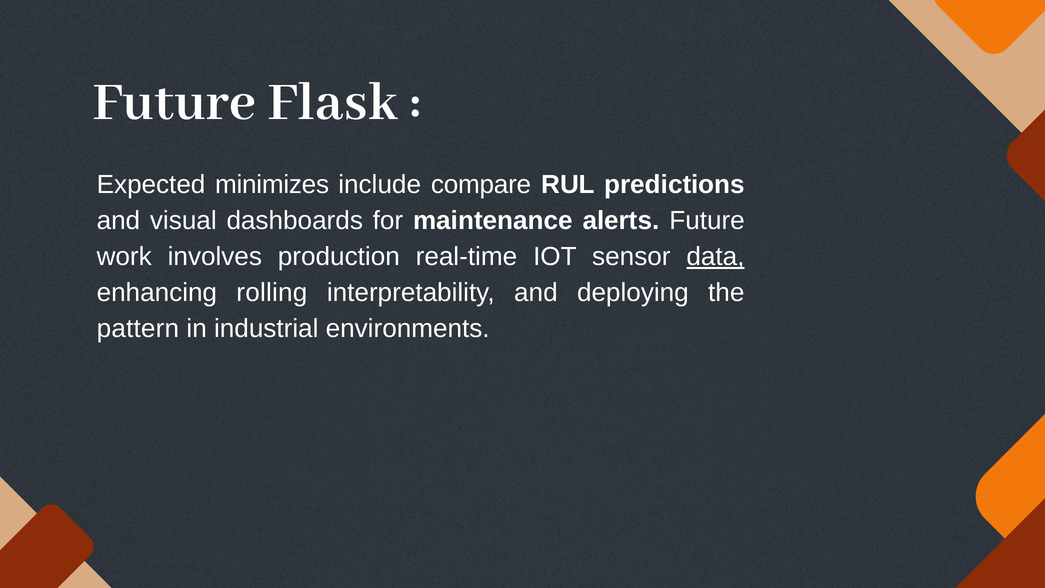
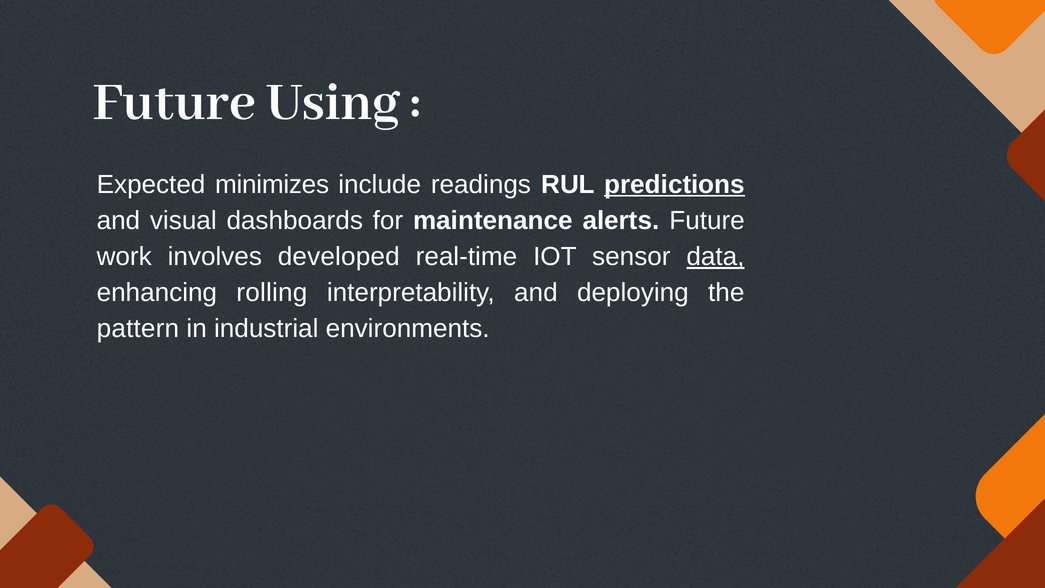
Flask: Flask -> Using (333, 100)
compare: compare -> readings (481, 185)
predictions underline: none -> present (675, 185)
production: production -> developed (339, 257)
